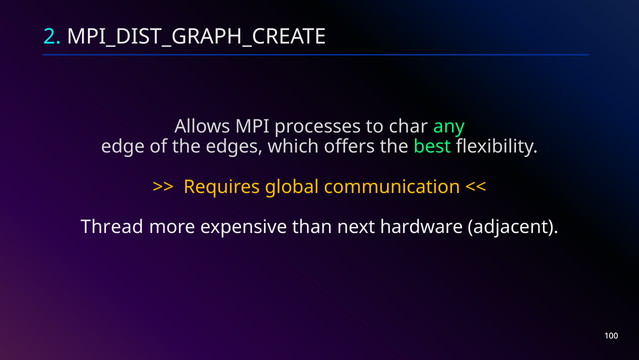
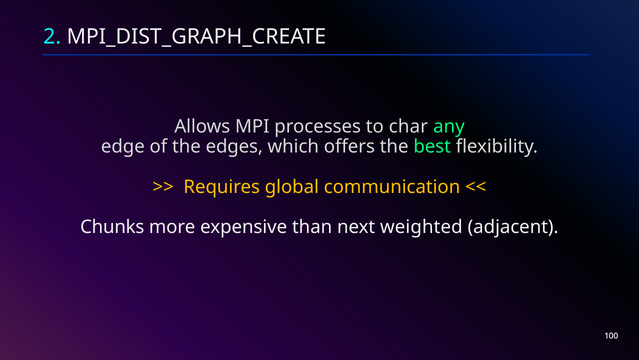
Thread: Thread -> Chunks (112, 227)
hardware: hardware -> weighted (421, 227)
